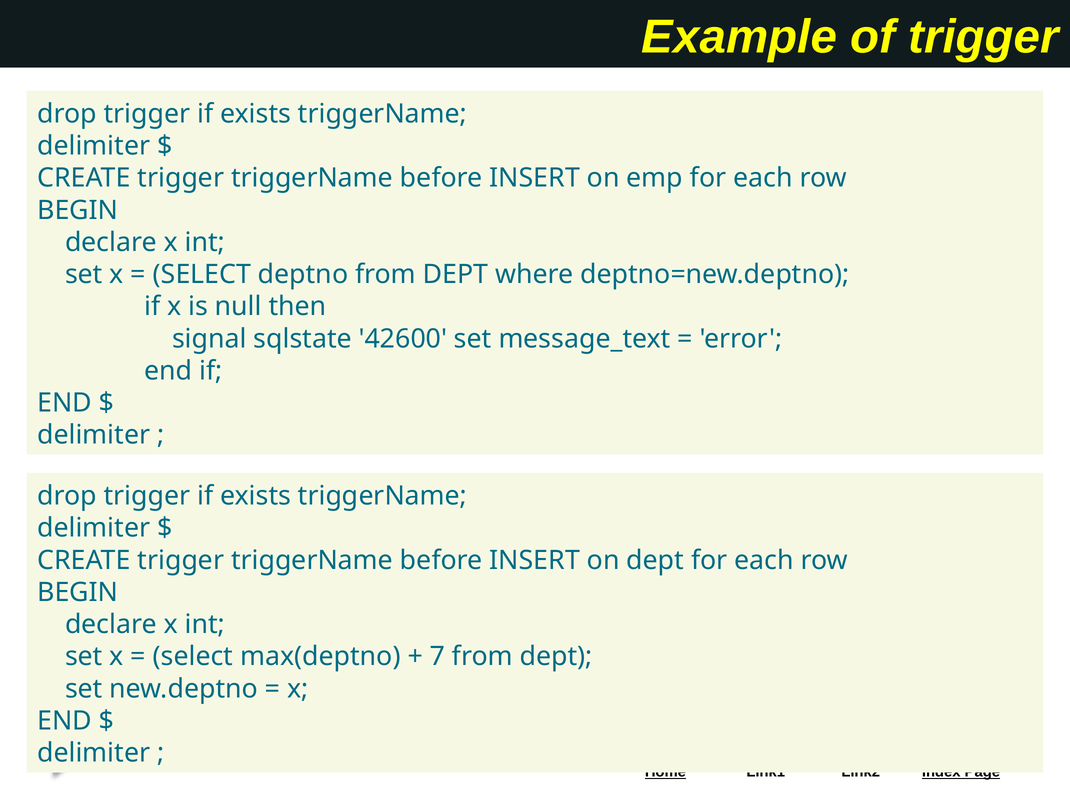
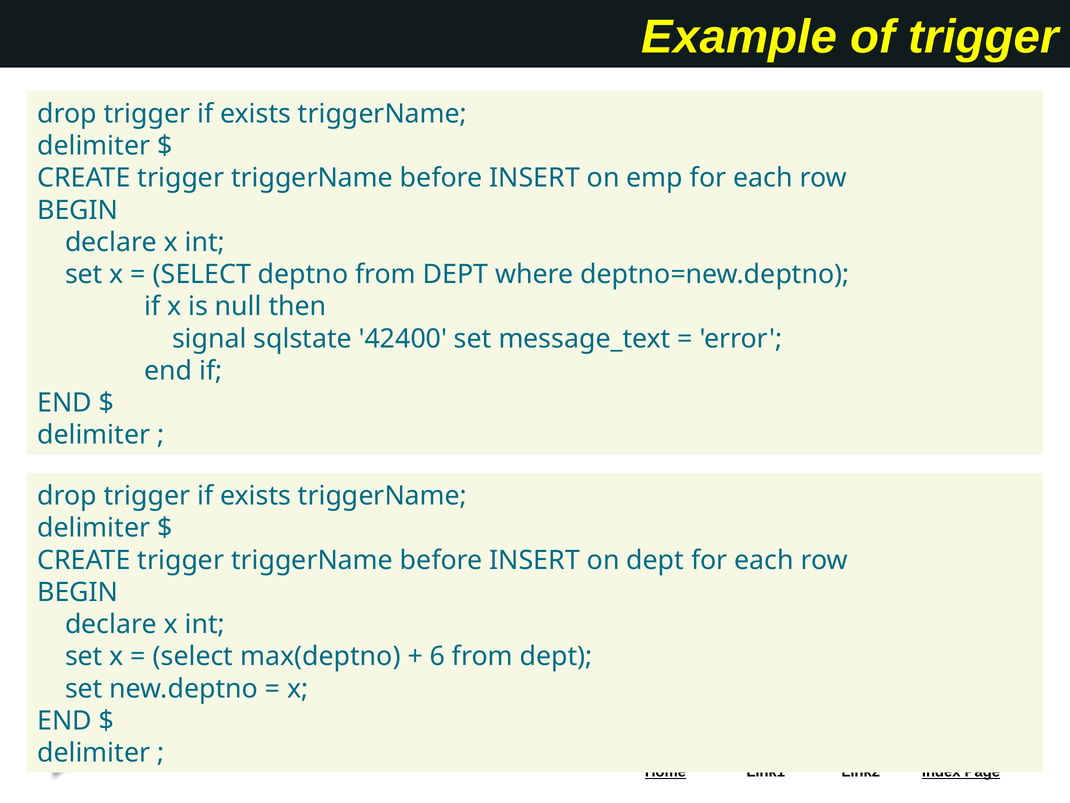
42600: 42600 -> 42400 (403, 339)
7: 7 -> 6 (437, 656)
